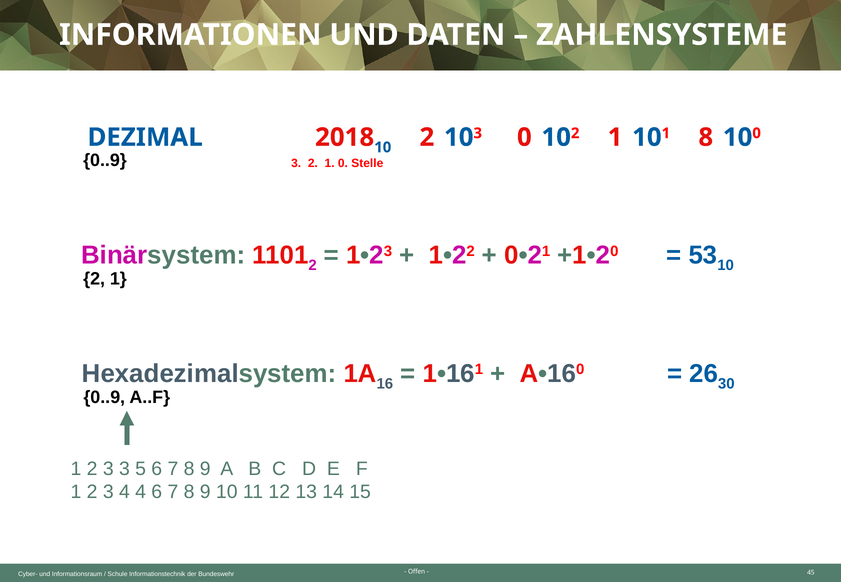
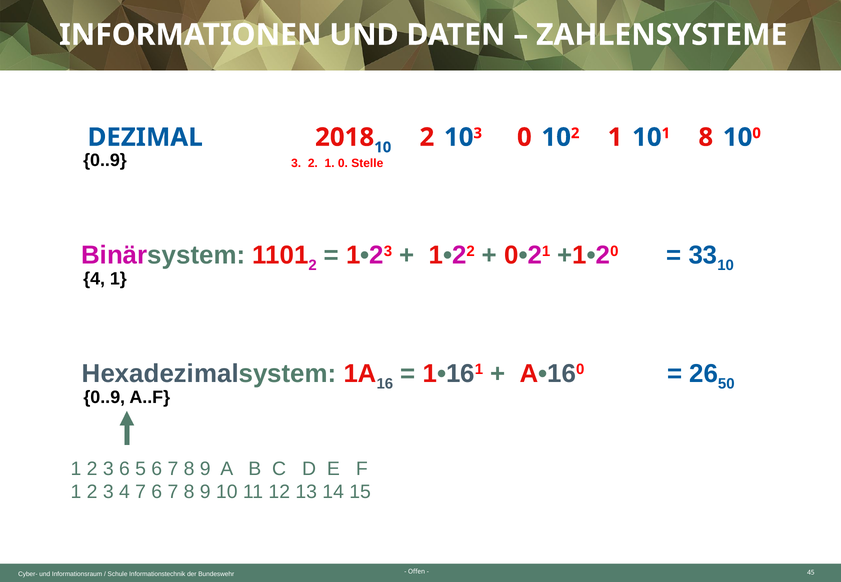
53: 53 -> 33 (703, 255)
2: 2 -> 4 (94, 279)
30: 30 -> 50 (726, 384)
3 3: 3 -> 6 (124, 469)
4 4: 4 -> 7 (141, 492)
